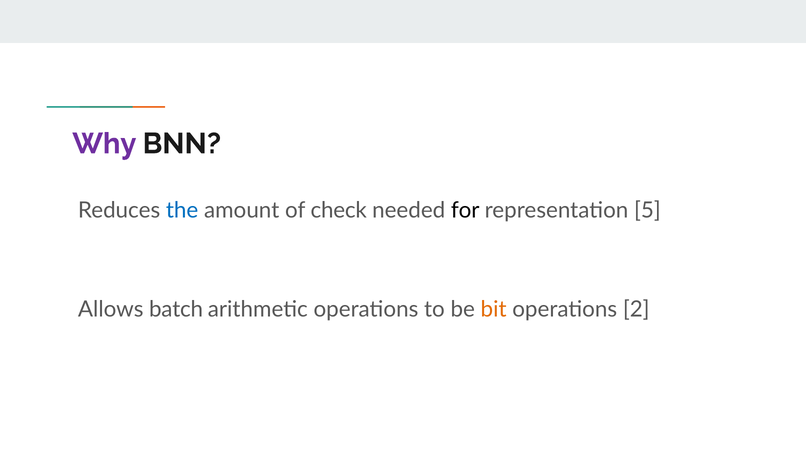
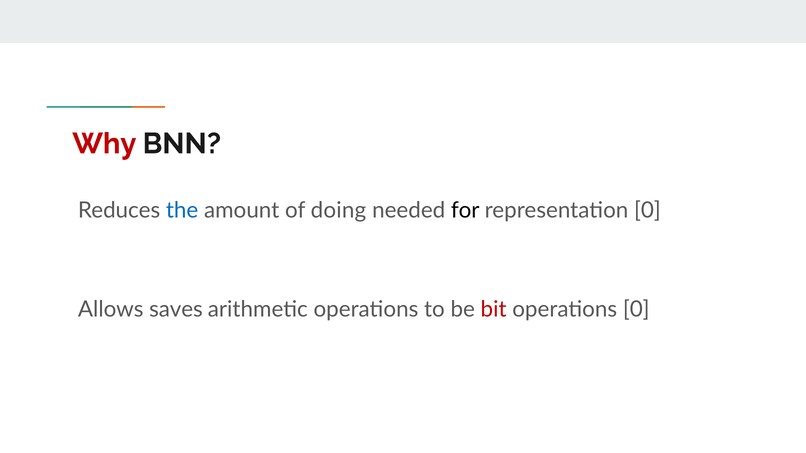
Why colour: purple -> red (104, 144)
check: check -> doing (338, 210)
representation 5: 5 -> 0 (647, 210)
batch: batch -> saves (176, 309)
bit colour: orange -> red (494, 309)
operations 2: 2 -> 0 (636, 309)
